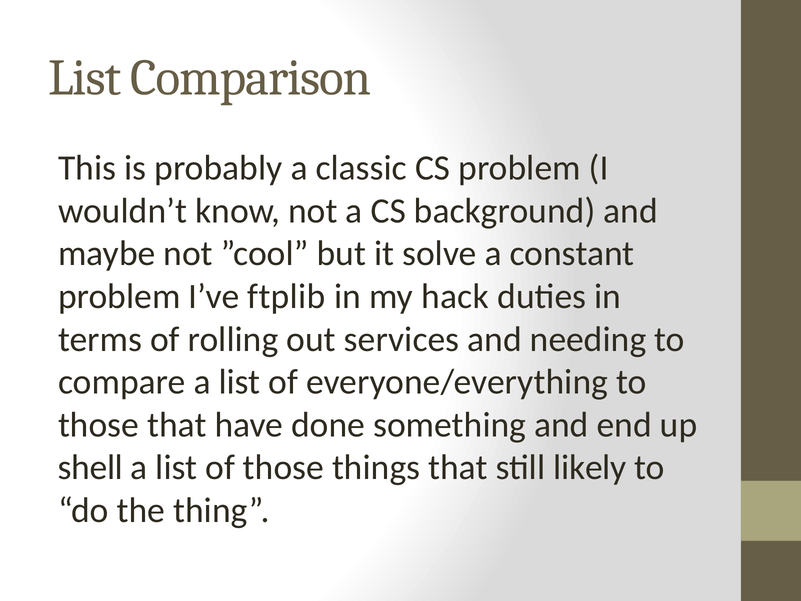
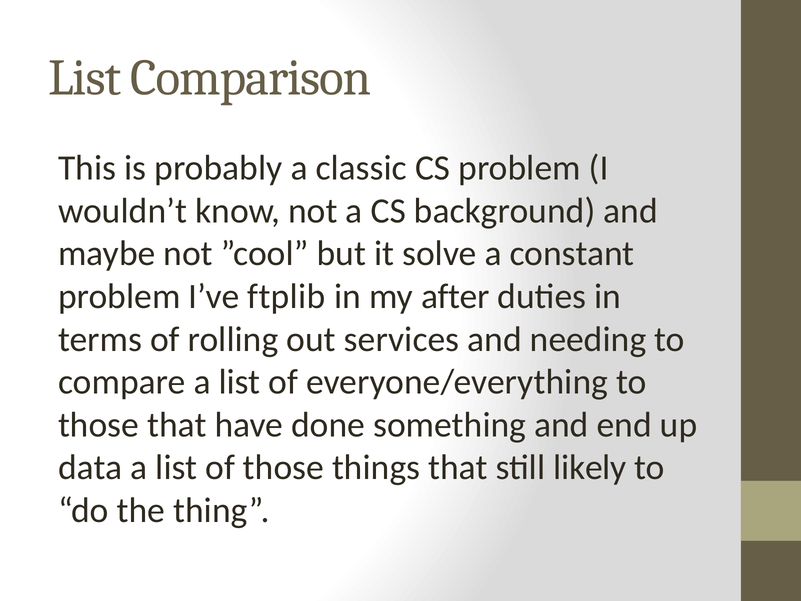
hack: hack -> after (455, 296)
shell: shell -> data (90, 467)
